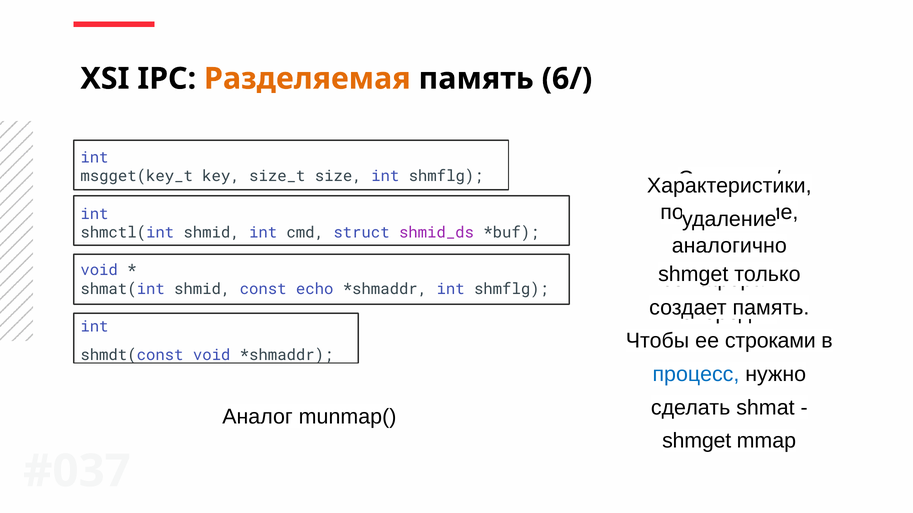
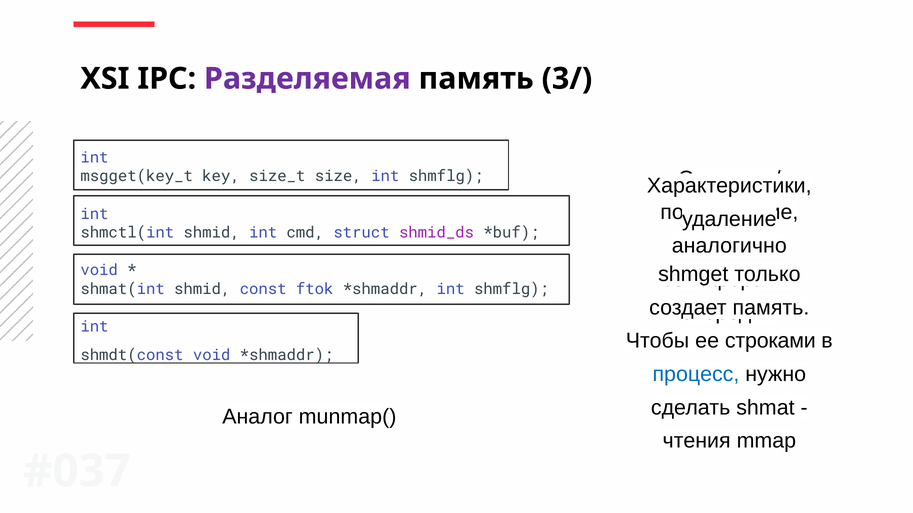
Разделяемая colour: orange -> purple (307, 79)
6/: 6/ -> 3/ (567, 79)
echo: echo -> ftok (315, 289)
shmget: shmget -> чтения (697, 441)
